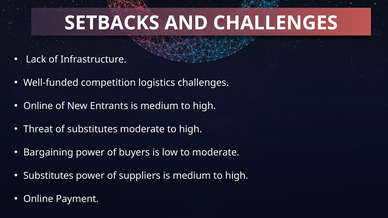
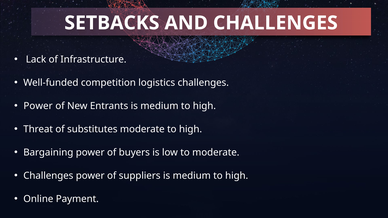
Online: Online -> Power (38, 106)
Substitutes: Substitutes -> Challenges (48, 176)
